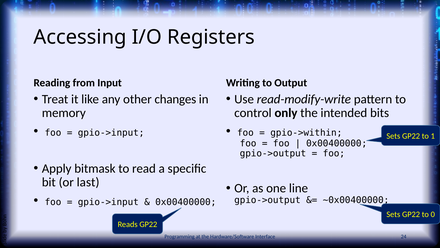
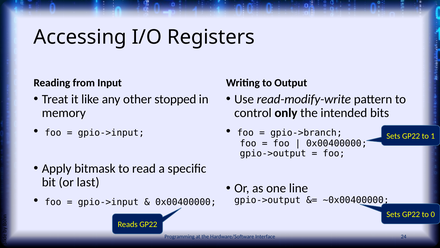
changes: changes -> stopped (175, 99)
gpio->within: gpio->within -> gpio->branch (306, 132)
